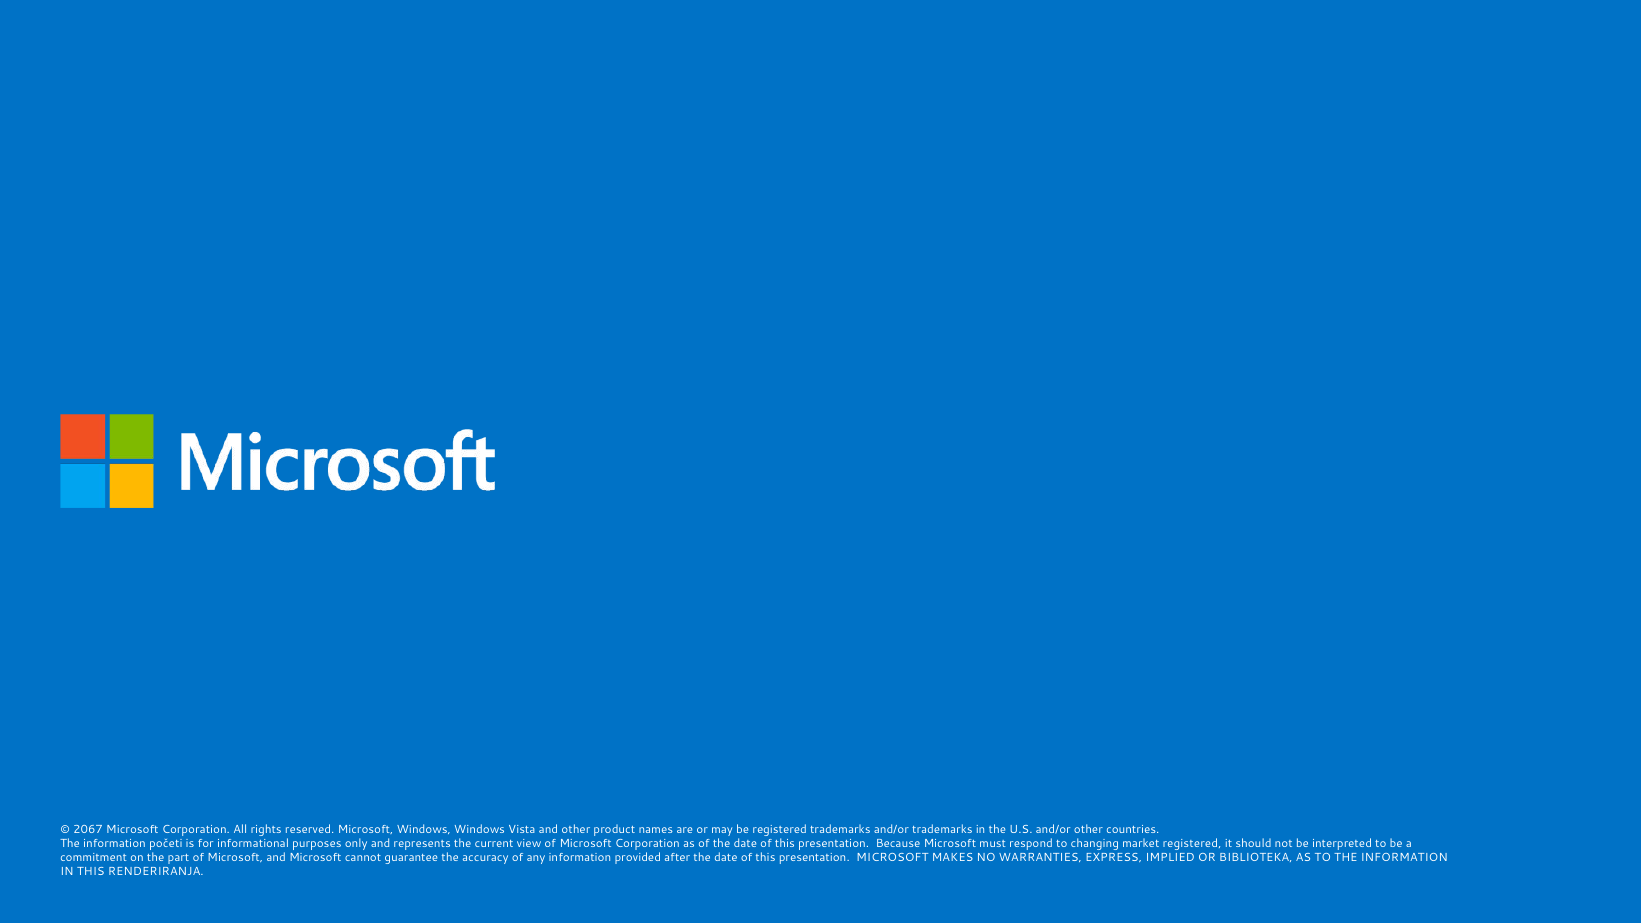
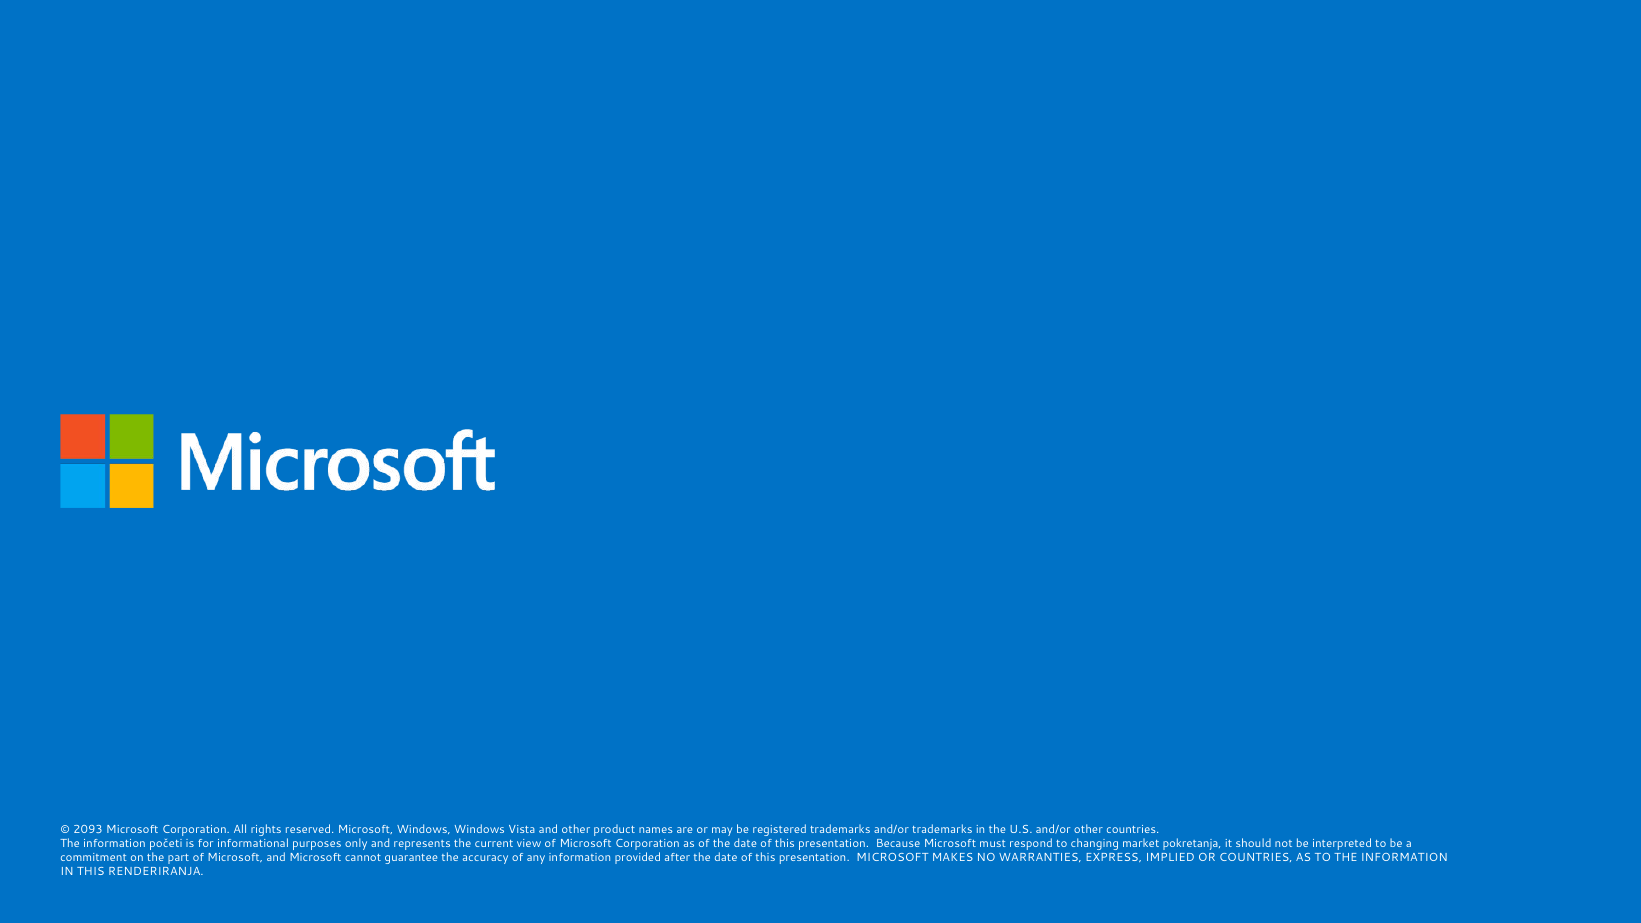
2067: 2067 -> 2093 (88, 829)
market registered: registered -> pokretanja (1192, 843)
OR BIBLIOTEKA: BIBLIOTEKA -> COUNTRIES (1256, 857)
